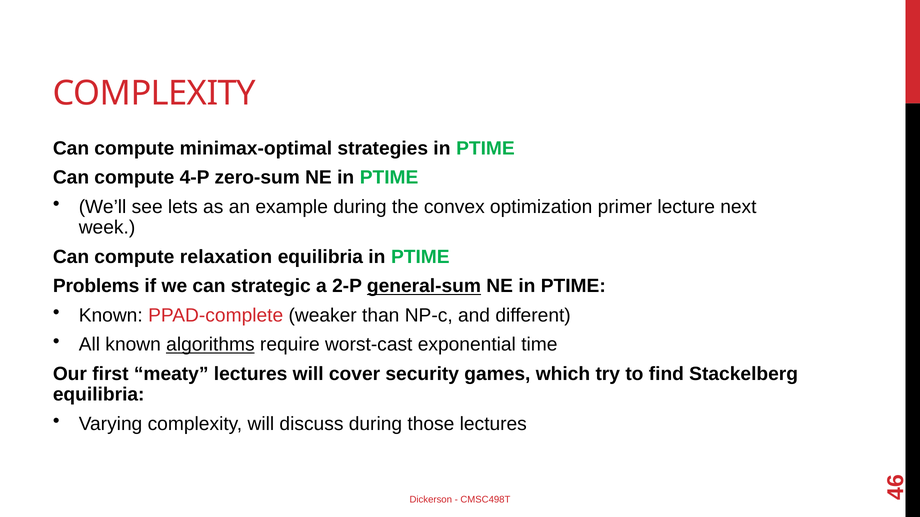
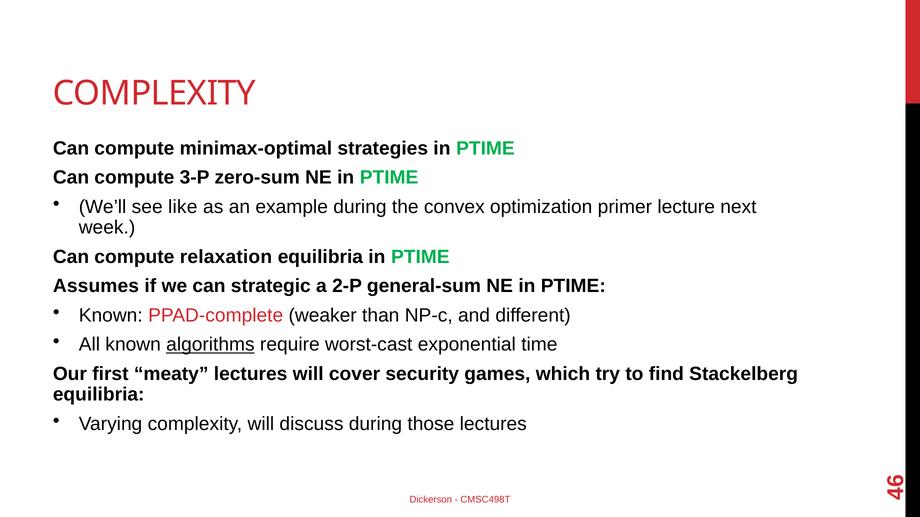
4-P: 4-P -> 3-P (195, 178)
lets: lets -> like (183, 207)
Problems: Problems -> Assumes (96, 286)
general-sum underline: present -> none (424, 286)
